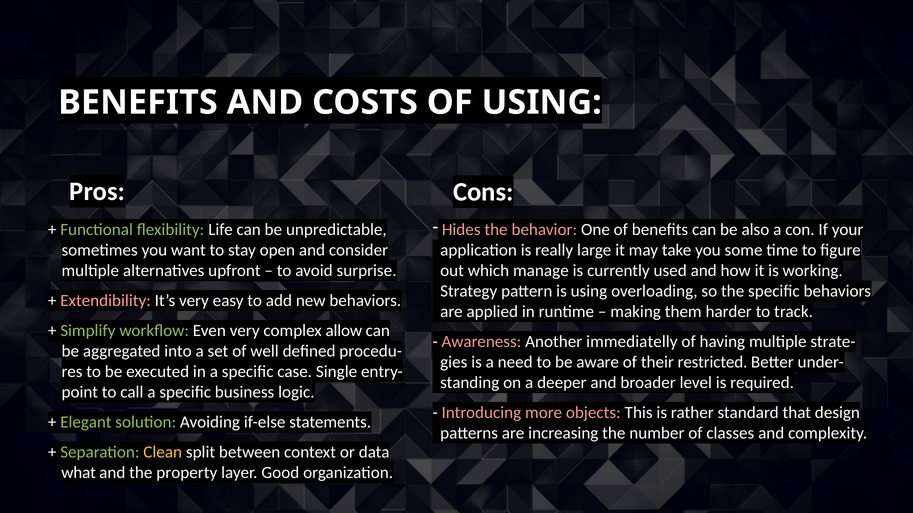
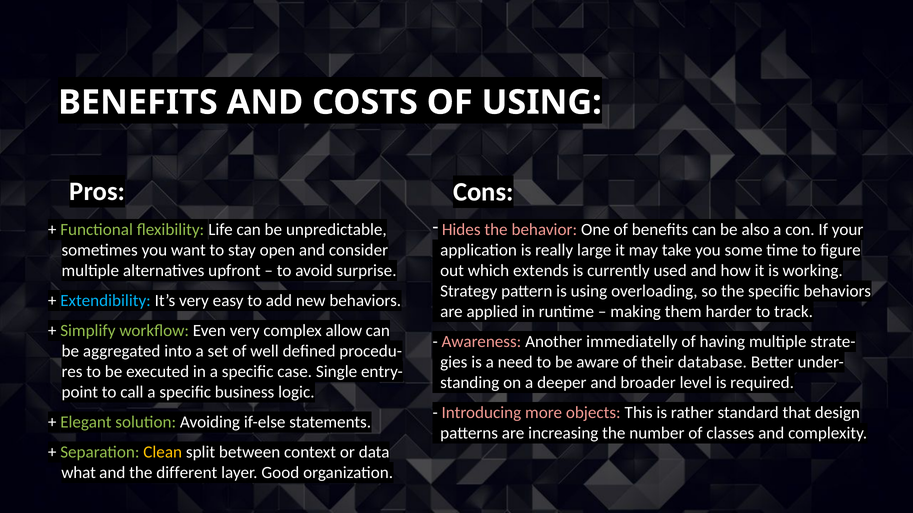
manage: manage -> extends (541, 271)
Extendibility colour: pink -> light blue (106, 301)
restricted: restricted -> database (712, 363)
property: property -> different (187, 473)
